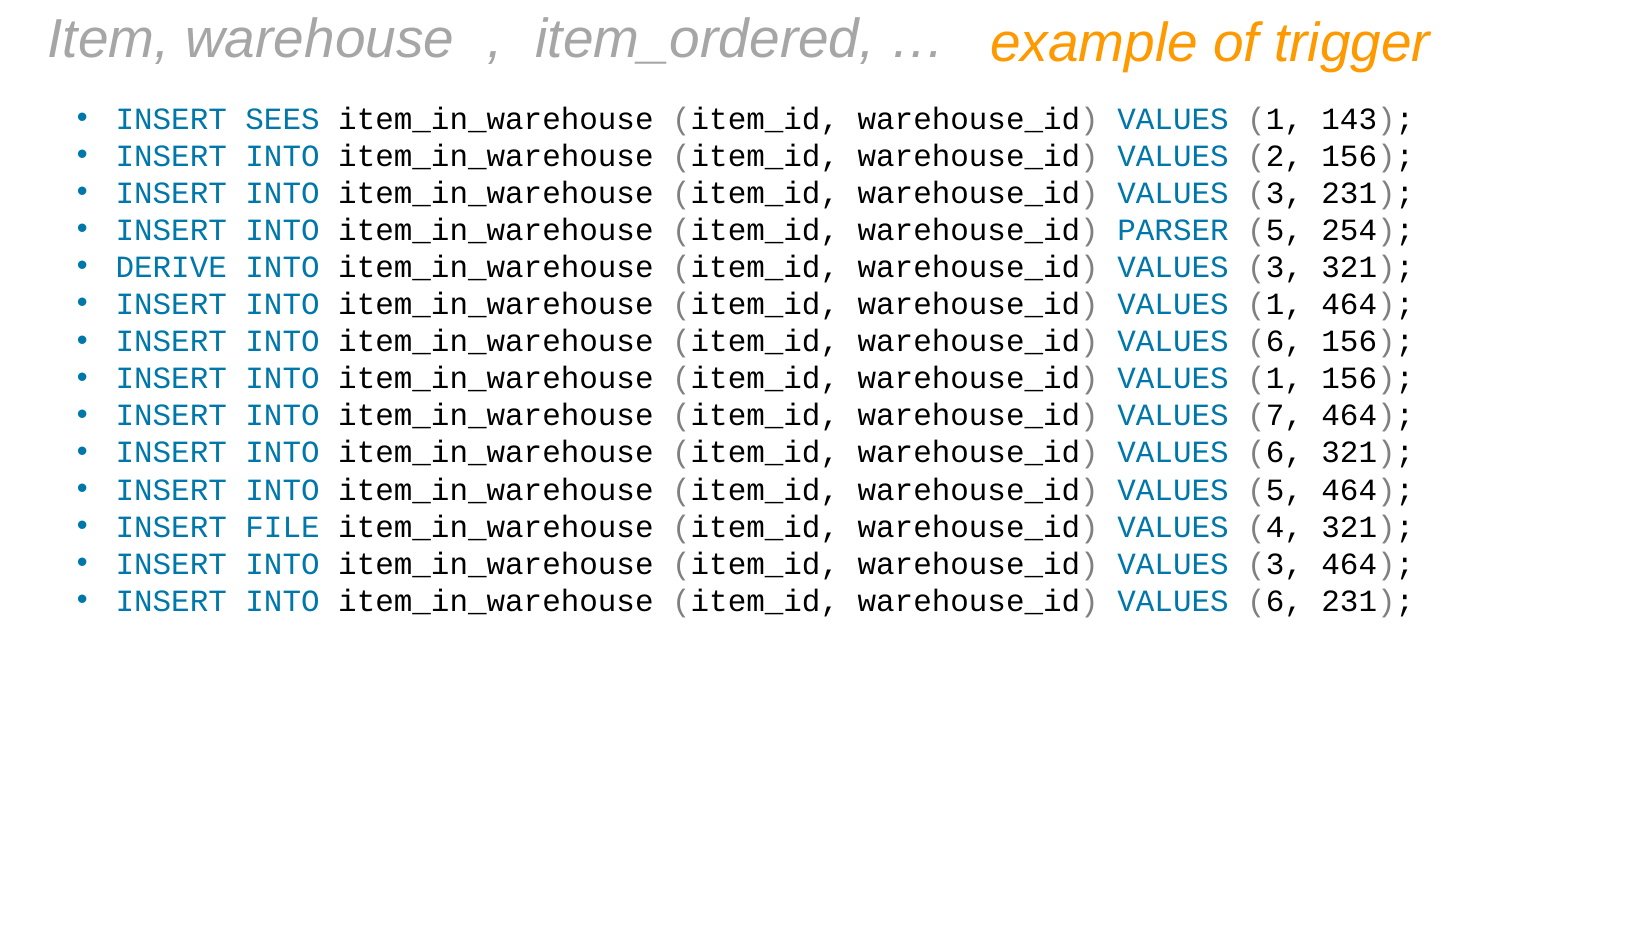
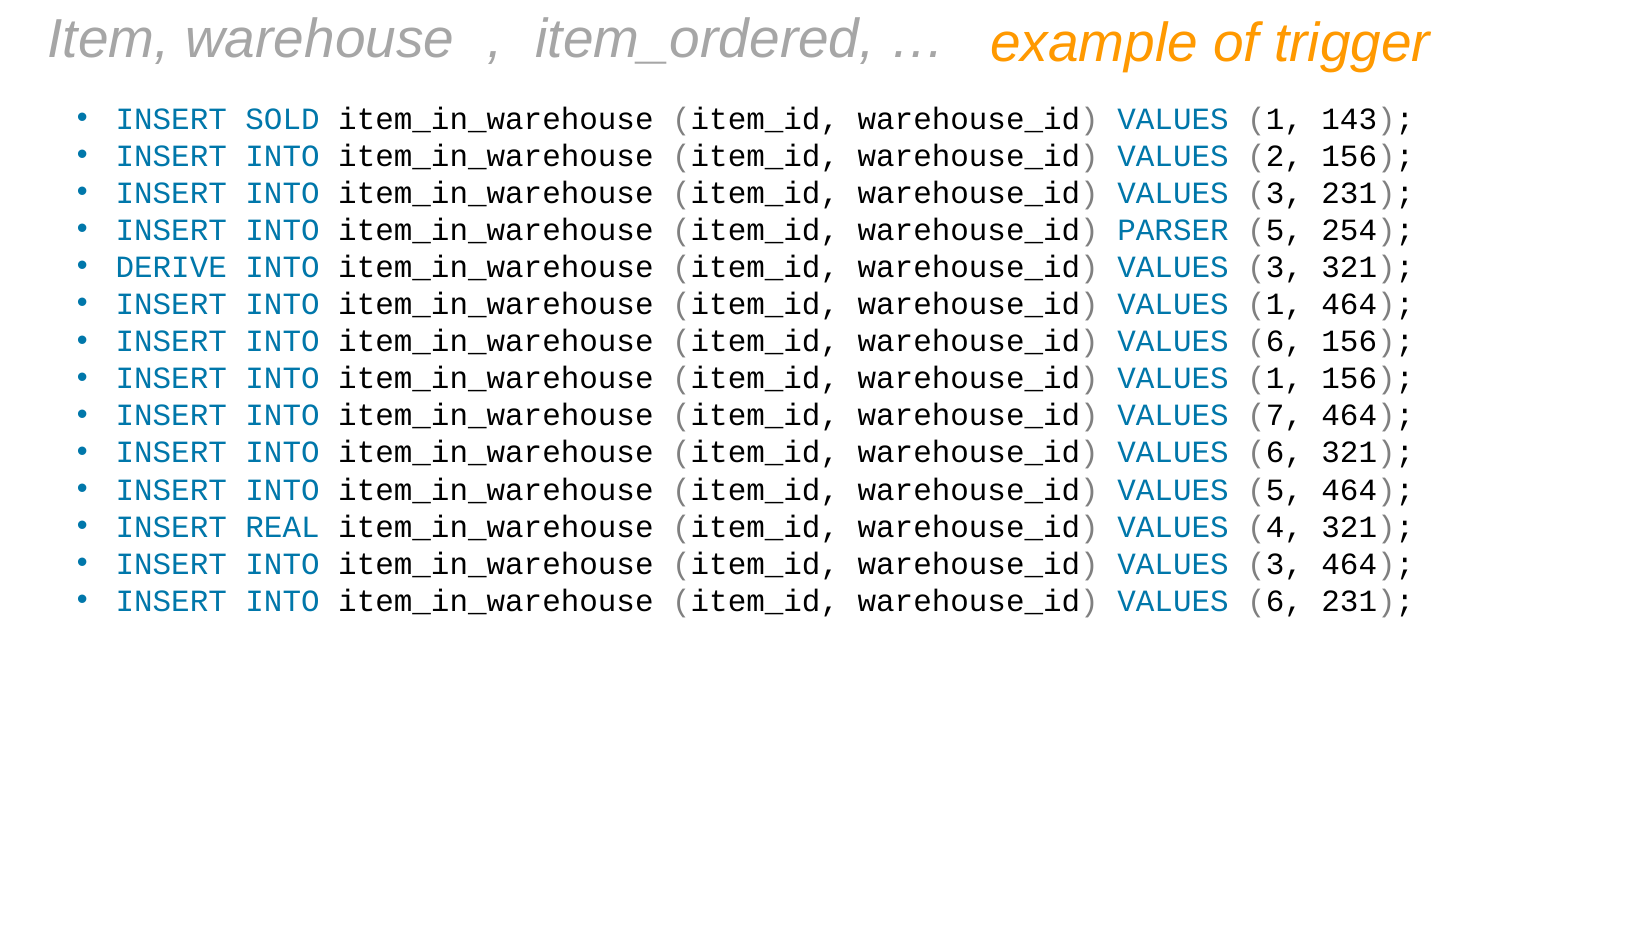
SEES: SEES -> SOLD (283, 119)
FILE: FILE -> REAL (283, 527)
